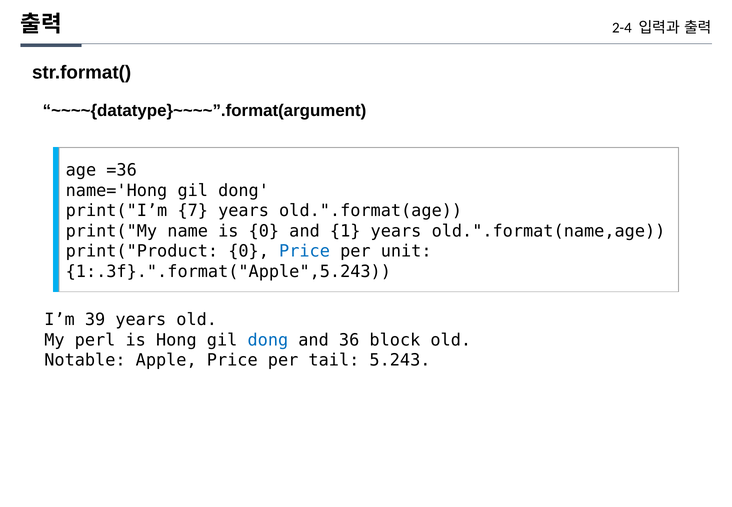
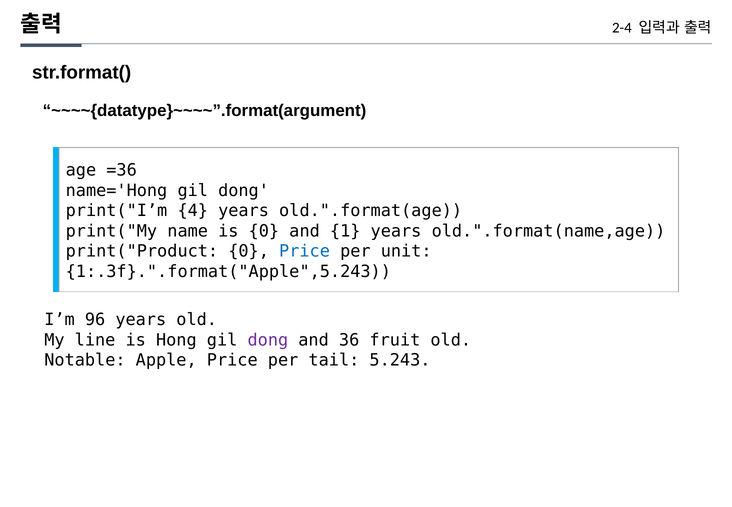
7: 7 -> 4 (193, 211)
39: 39 -> 96 (95, 319)
perl: perl -> line (95, 340)
dong colour: blue -> purple (268, 340)
block: block -> fruit (395, 340)
